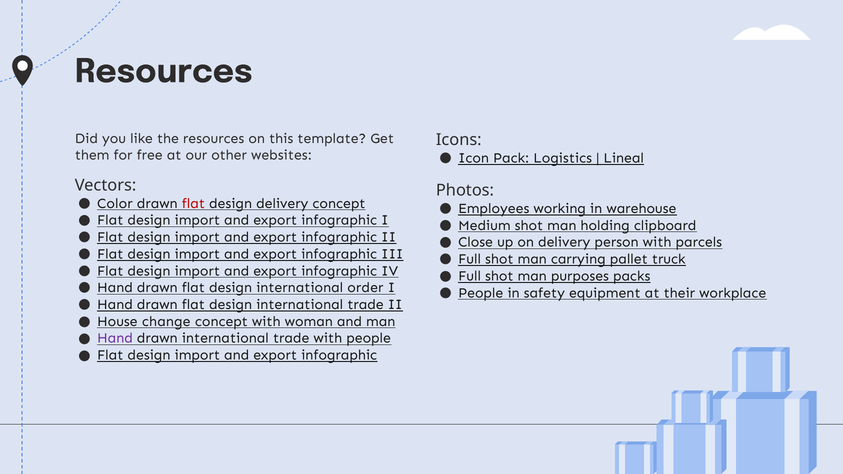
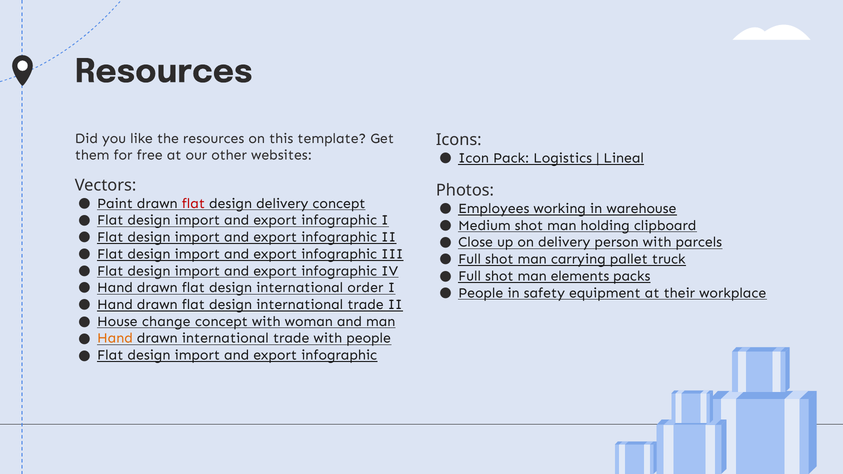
Color: Color -> Paint (115, 204)
purposes: purposes -> elements (580, 276)
Hand colour: purple -> orange (115, 338)
